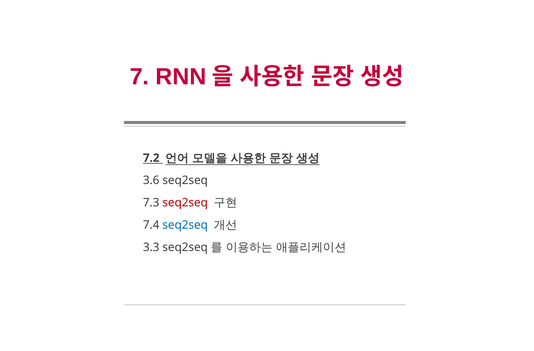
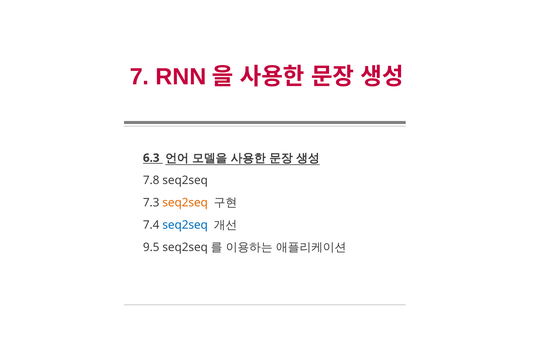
7.2: 7.2 -> 6.3 (151, 158)
3.6: 3.6 -> 7.8 (151, 180)
seq2seq colour: red -> orange (185, 203)
3.3: 3.3 -> 9.5 (151, 247)
